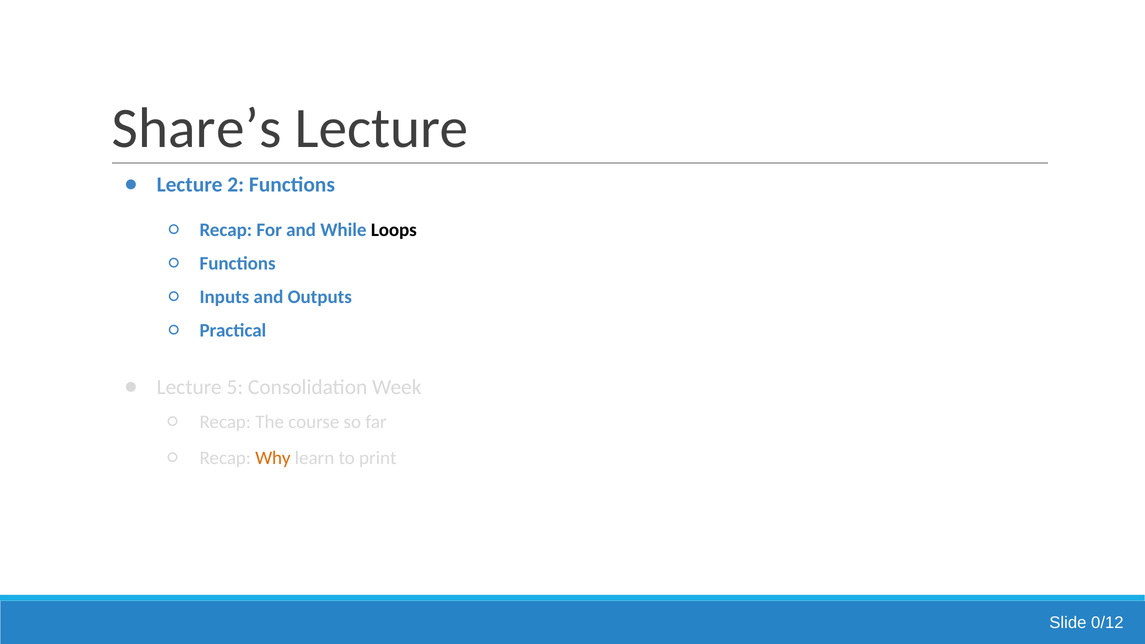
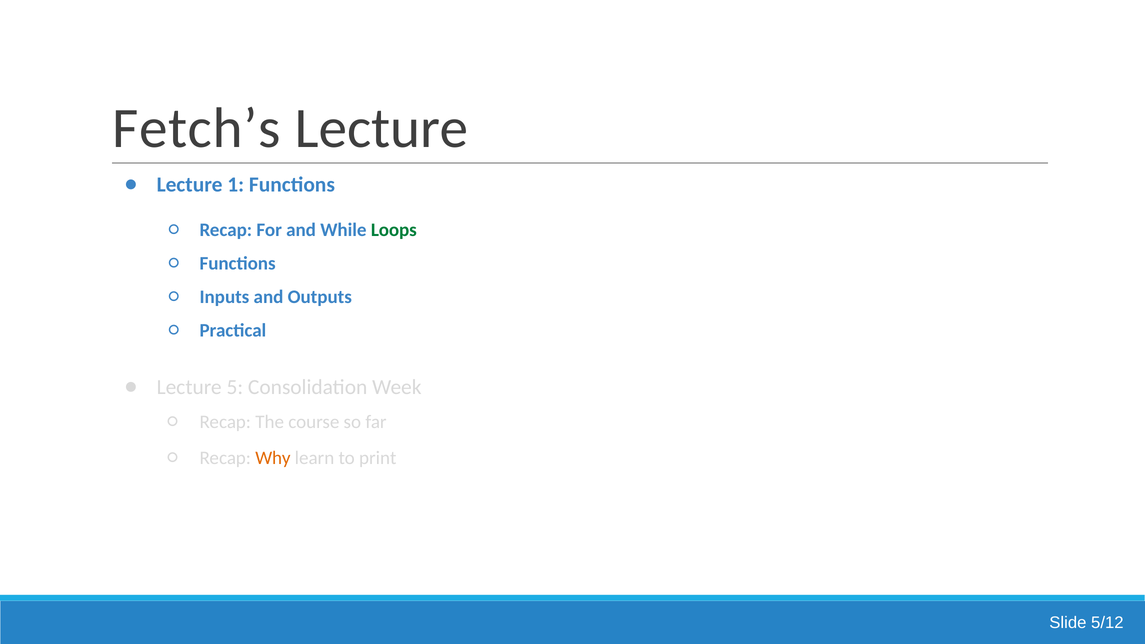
Share’s: Share’s -> Fetch’s (196, 128)
2: 2 -> 1 (236, 185)
Loops colour: black -> green (394, 230)
0/12: 0/12 -> 5/12 (1107, 623)
